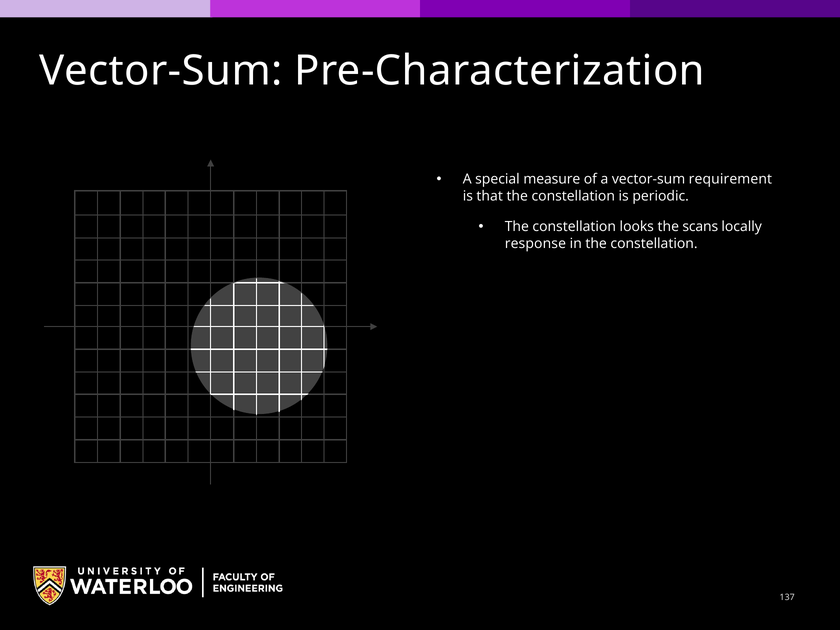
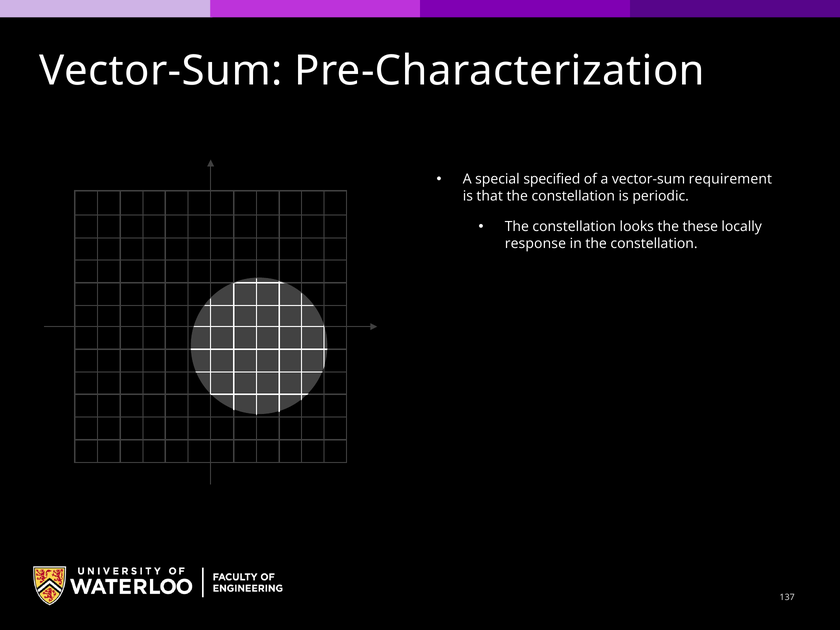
measure: measure -> specified (552, 179)
scans: scans -> these (700, 227)
